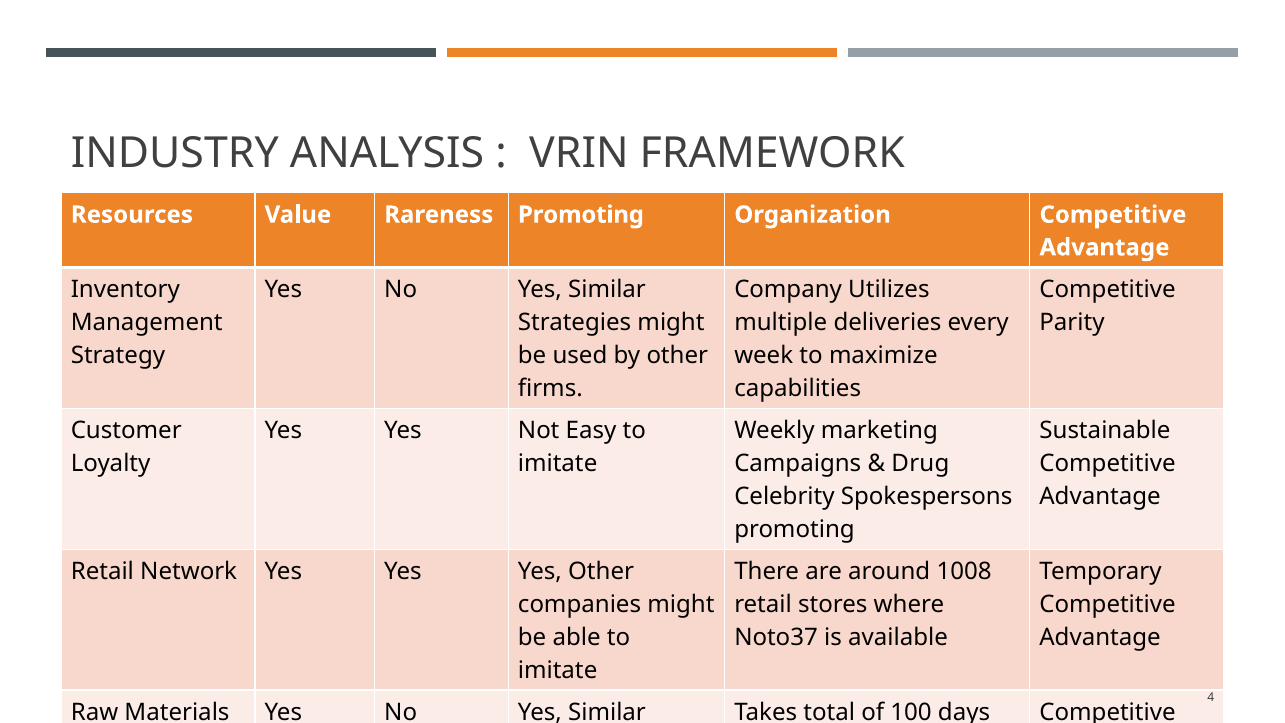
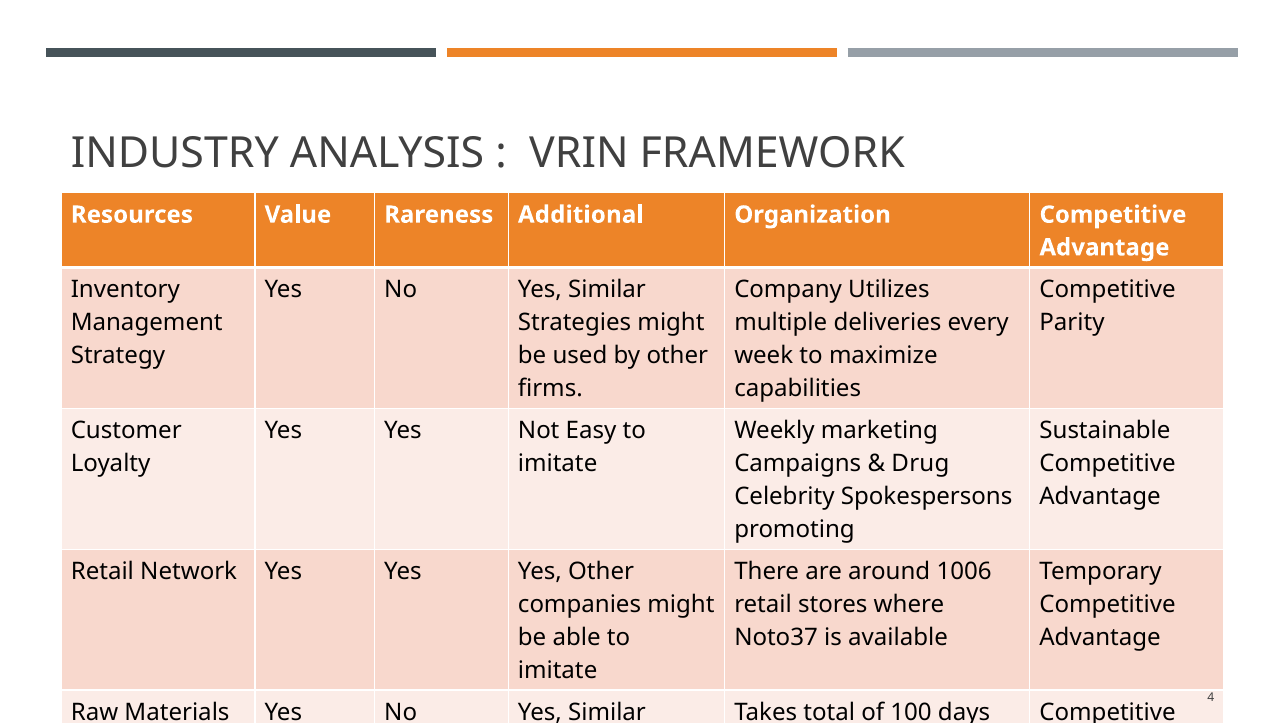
Rareness Promoting: Promoting -> Additional (581, 215)
1008: 1008 -> 1006 (964, 572)
